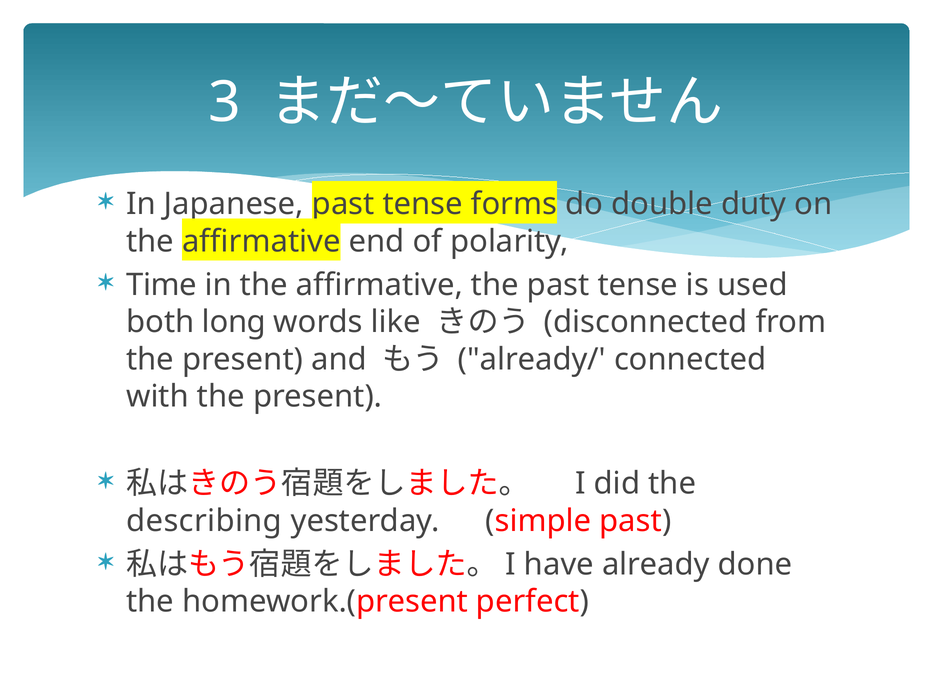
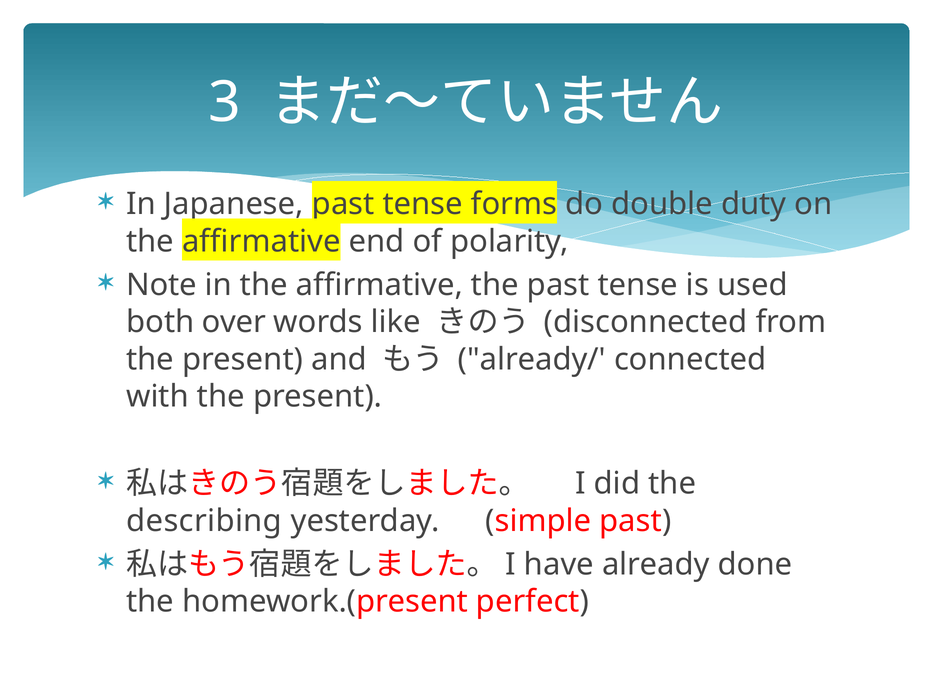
Time: Time -> Note (161, 285)
long: long -> over (234, 322)
